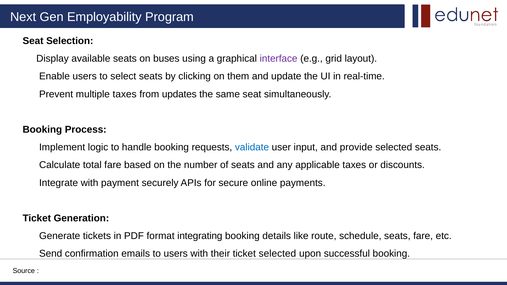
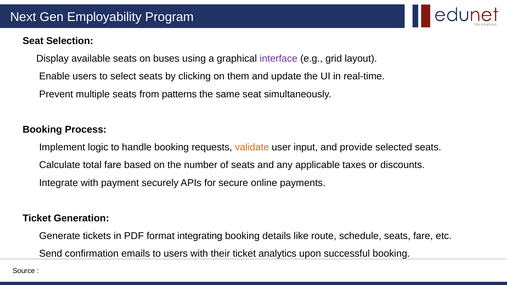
multiple taxes: taxes -> seats (125, 94)
updates: updates -> patterns (179, 94)
validate colour: blue -> orange (252, 147)
ticket selected: selected -> analytics (277, 254)
